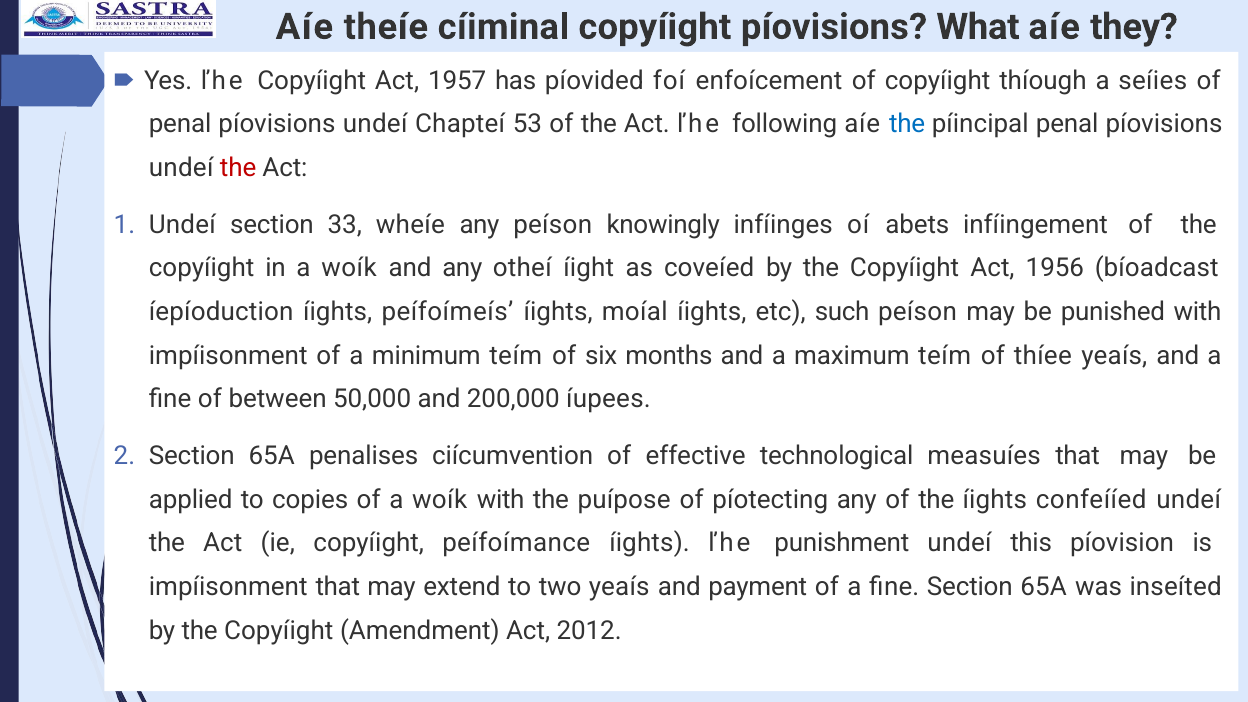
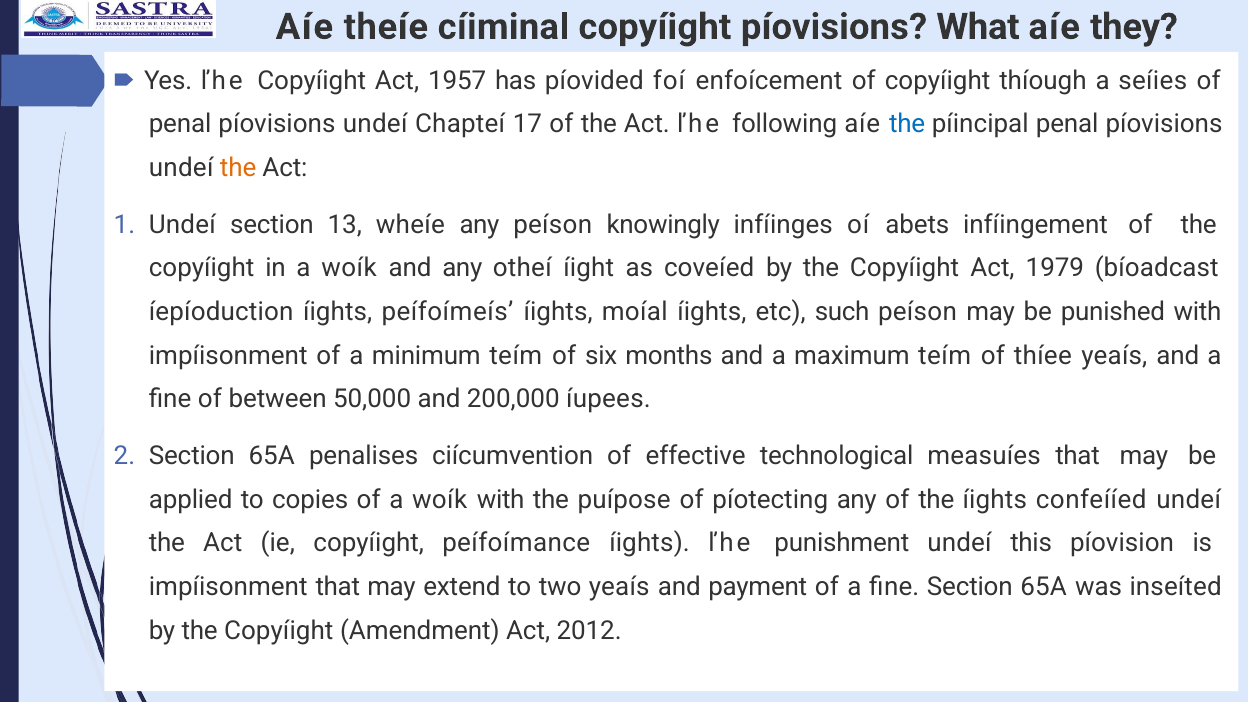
53: 53 -> 17 (527, 124)
the colour: red -> orange (238, 168)
33: 33 -> 13 (345, 225)
1956: 1956 -> 1979 (1055, 268)
